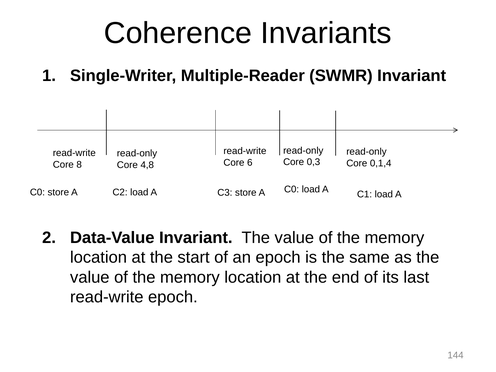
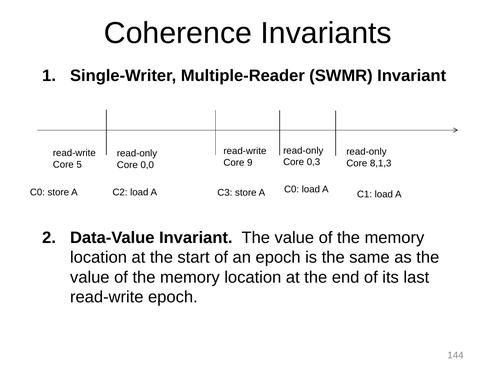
6: 6 -> 9 (250, 163)
0,1,4: 0,1,4 -> 8,1,3 (381, 163)
8: 8 -> 5 (79, 165)
4,8: 4,8 -> 0,0 (147, 165)
